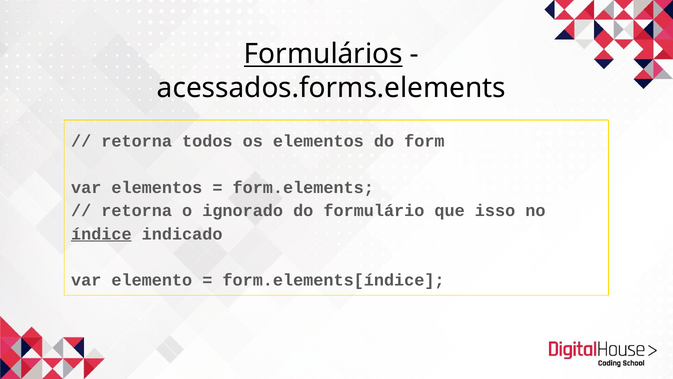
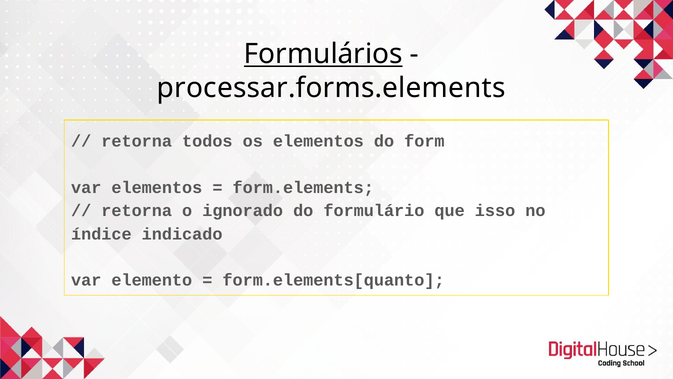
acessados.forms.elements: acessados.forms.elements -> processar.forms.elements (331, 88)
índice underline: present -> none (101, 234)
form.elements[índice: form.elements[índice -> form.elements[quanto (334, 280)
